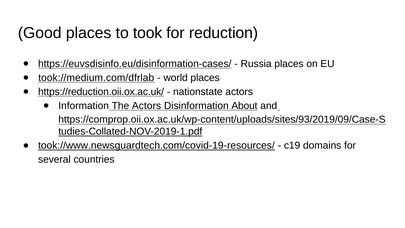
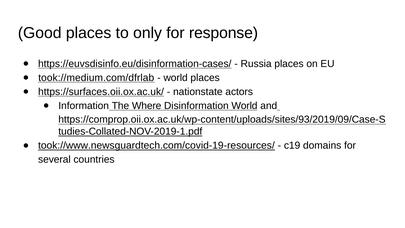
took: took -> only (148, 33)
reduction: reduction -> response (224, 33)
https://reduction.oii.ox.ac.uk/: https://reduction.oii.ox.ac.uk/ -> https://surfaces.oii.ox.ac.uk/ (101, 92)
The Actors: Actors -> Where (147, 106)
Disinformation About: About -> World (244, 106)
